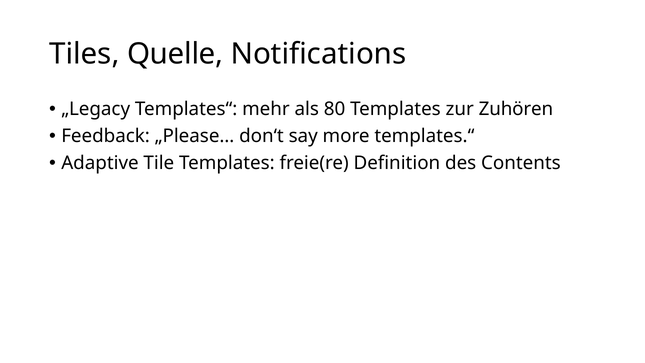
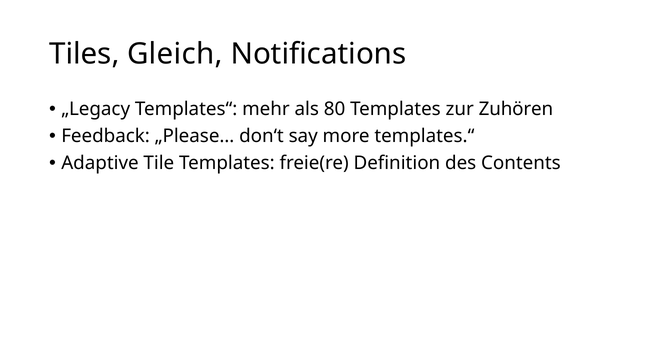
Quelle: Quelle -> Gleich (175, 54)
